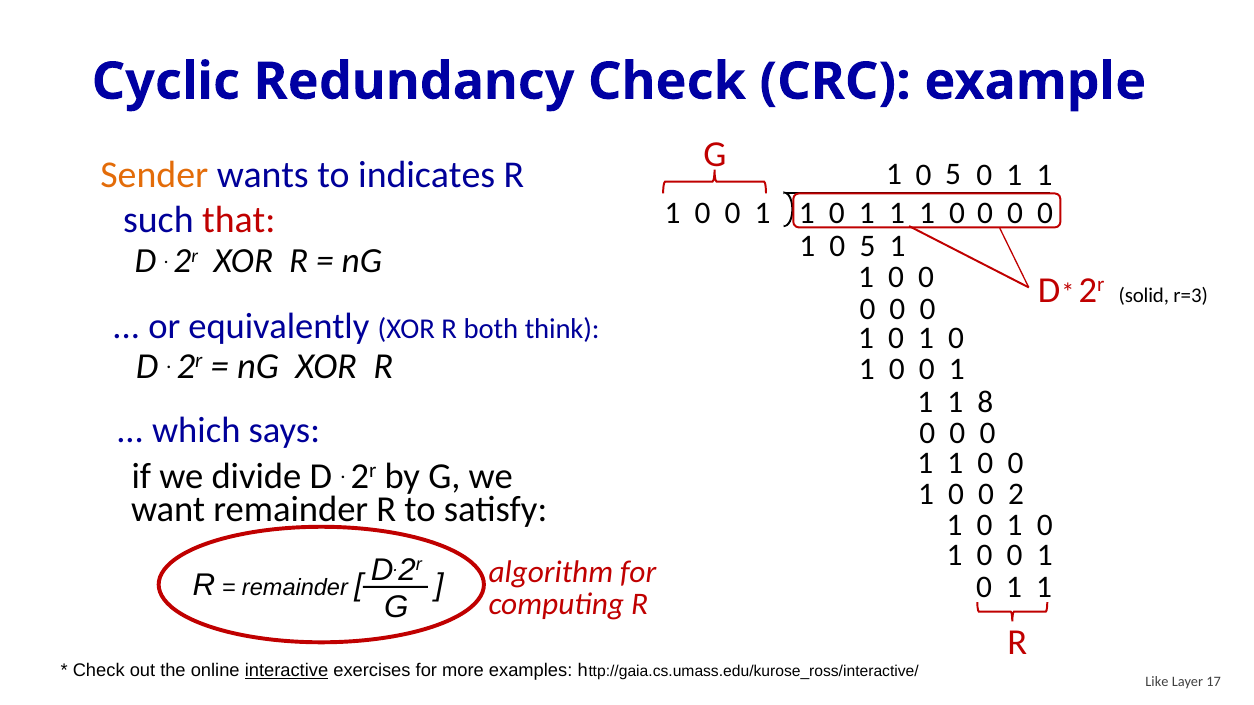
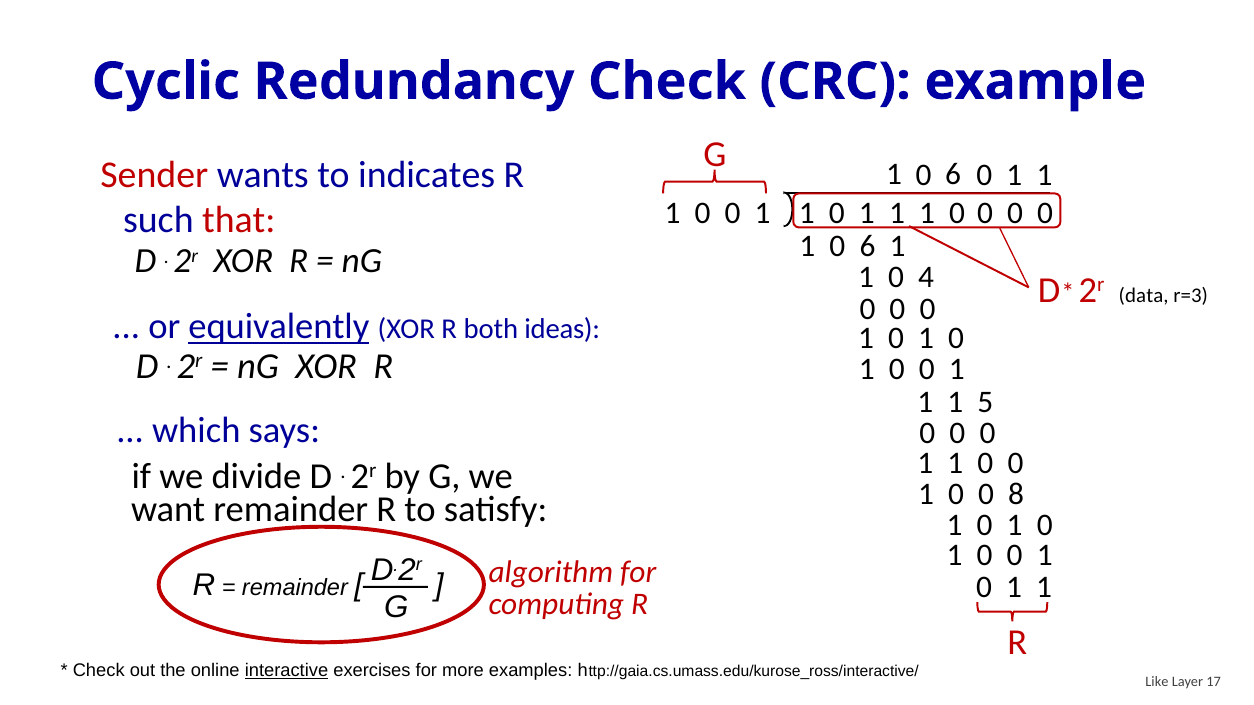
Sender colour: orange -> red (154, 175)
5: 5 -> 6 (953, 174)
5: 5 -> 6 (867, 246)
0: 0 -> 4 (926, 278)
solid: solid -> data (1144, 296)
equivalently underline: none -> present (279, 327)
think: think -> ideas (562, 330)
8: 8 -> 5 (985, 402)
2: 2 -> 8 (1016, 494)
